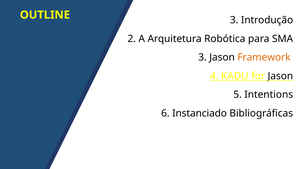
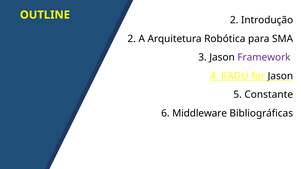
OUTLINE 3: 3 -> 2 (234, 20)
Framework colour: orange -> purple (264, 57)
Intentions: Intentions -> Constante (269, 95)
Instanciado: Instanciado -> Middleware (200, 114)
